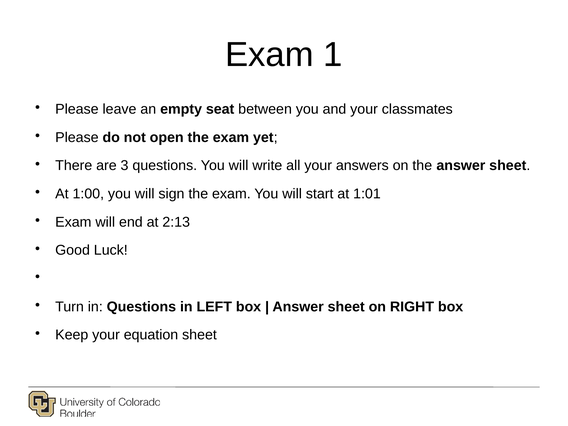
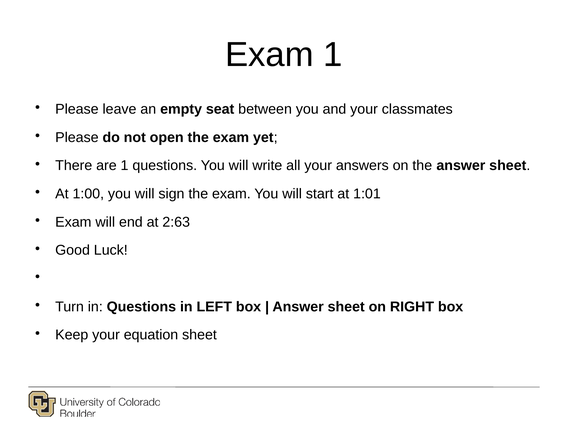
are 3: 3 -> 1 (125, 166)
2:13: 2:13 -> 2:63 (176, 222)
